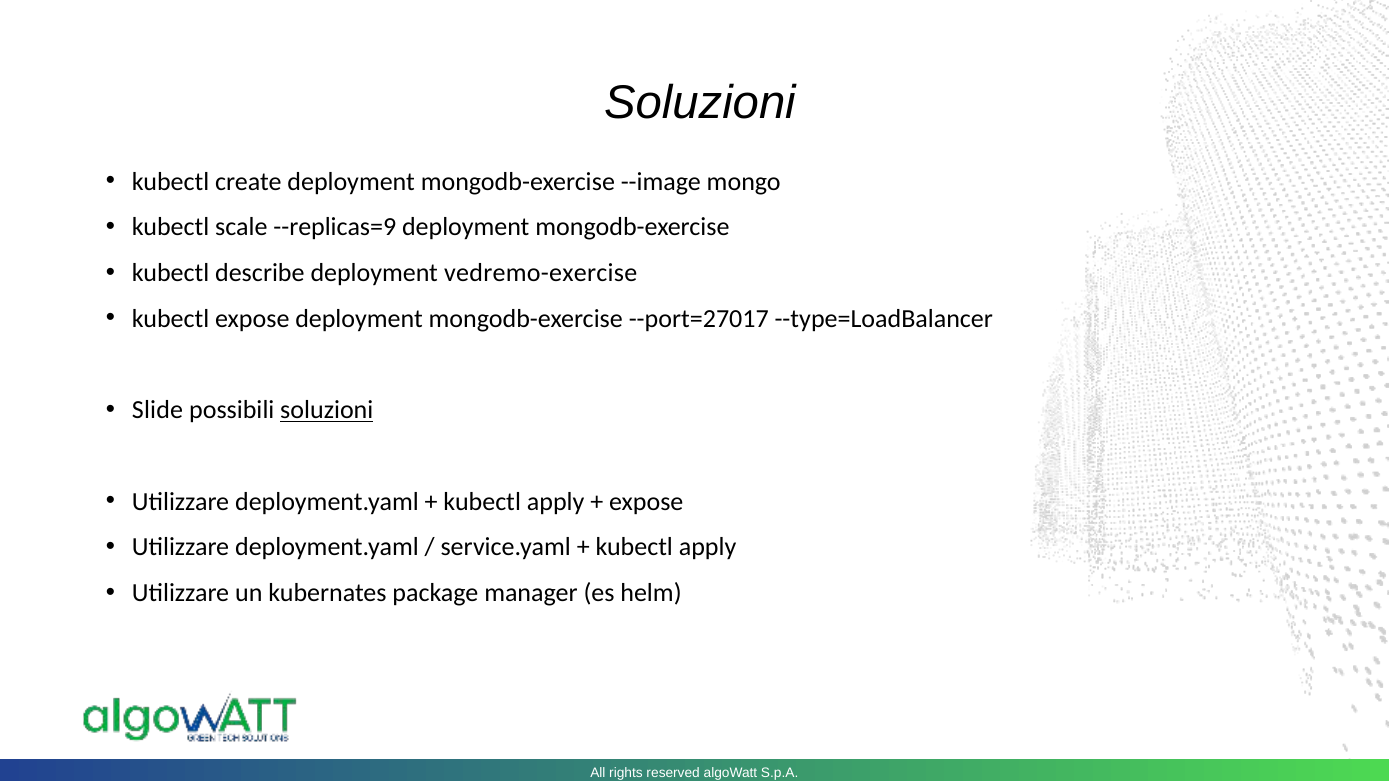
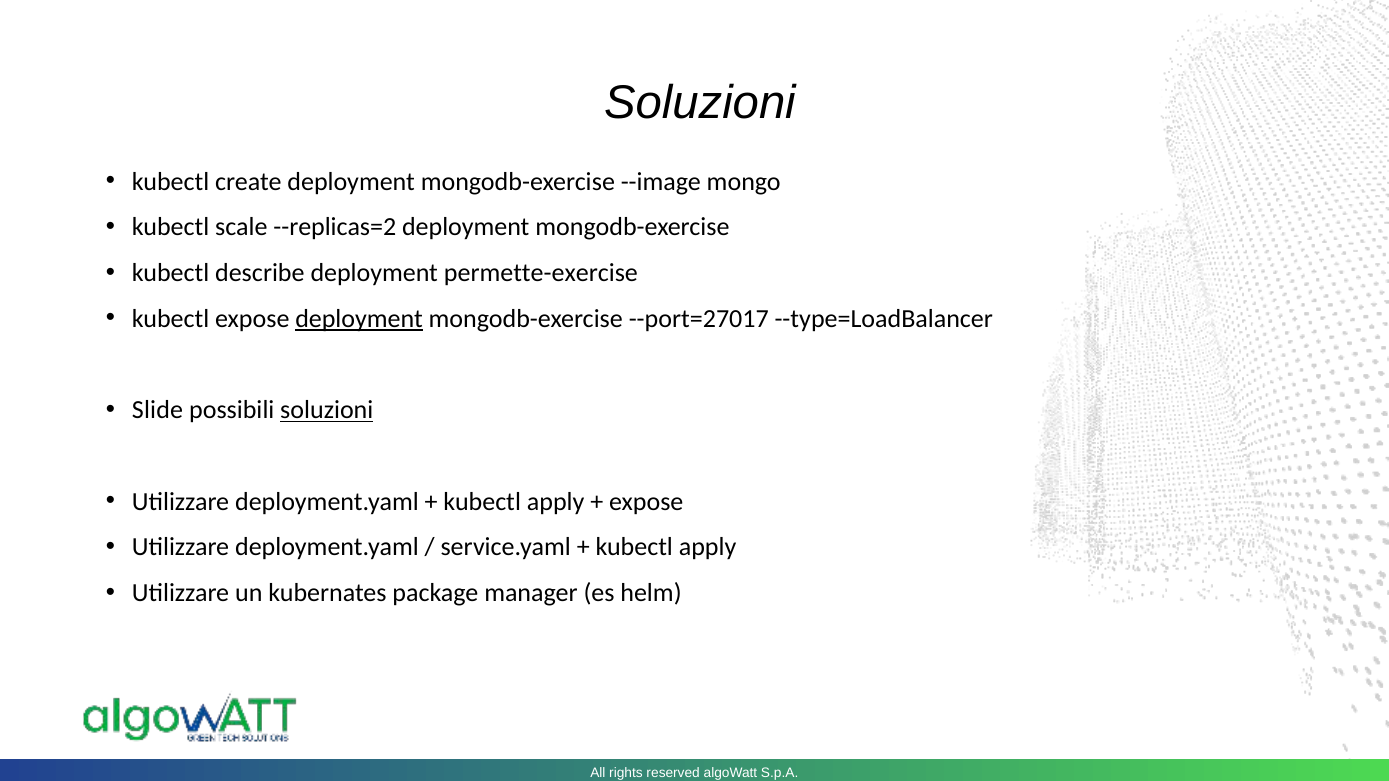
--replicas=9: --replicas=9 -> --replicas=2 (335, 227)
vedremo-exercise: vedremo-exercise -> permette-exercise (541, 273)
deployment underline: none -> present (359, 319)
